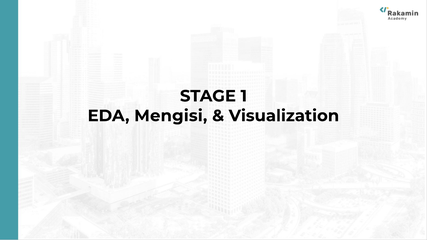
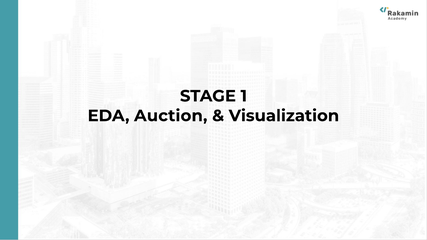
Mengisi: Mengisi -> Auction (171, 116)
